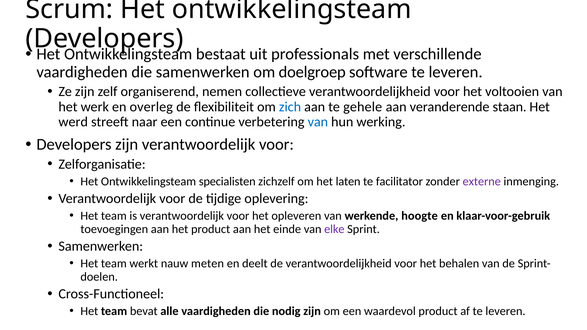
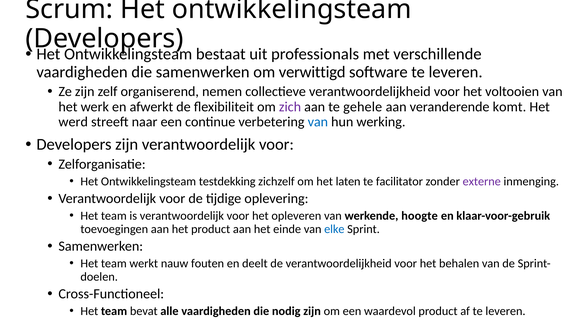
doelgroep: doelgroep -> verwittigd (312, 72)
overleg: overleg -> afwerkt (151, 107)
zich colour: blue -> purple (290, 107)
staan: staan -> komt (509, 107)
specialisten: specialisten -> testdekking (227, 181)
elke colour: purple -> blue (334, 229)
meten: meten -> fouten (208, 264)
